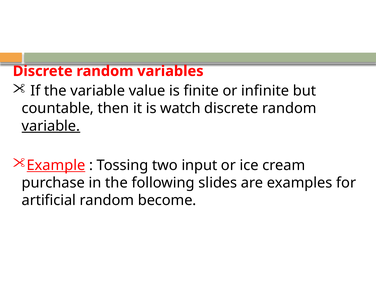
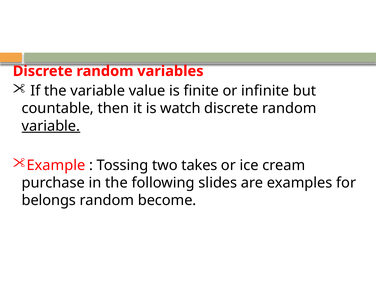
Example underline: present -> none (56, 165)
input: input -> takes (199, 165)
artificial: artificial -> belongs (49, 200)
